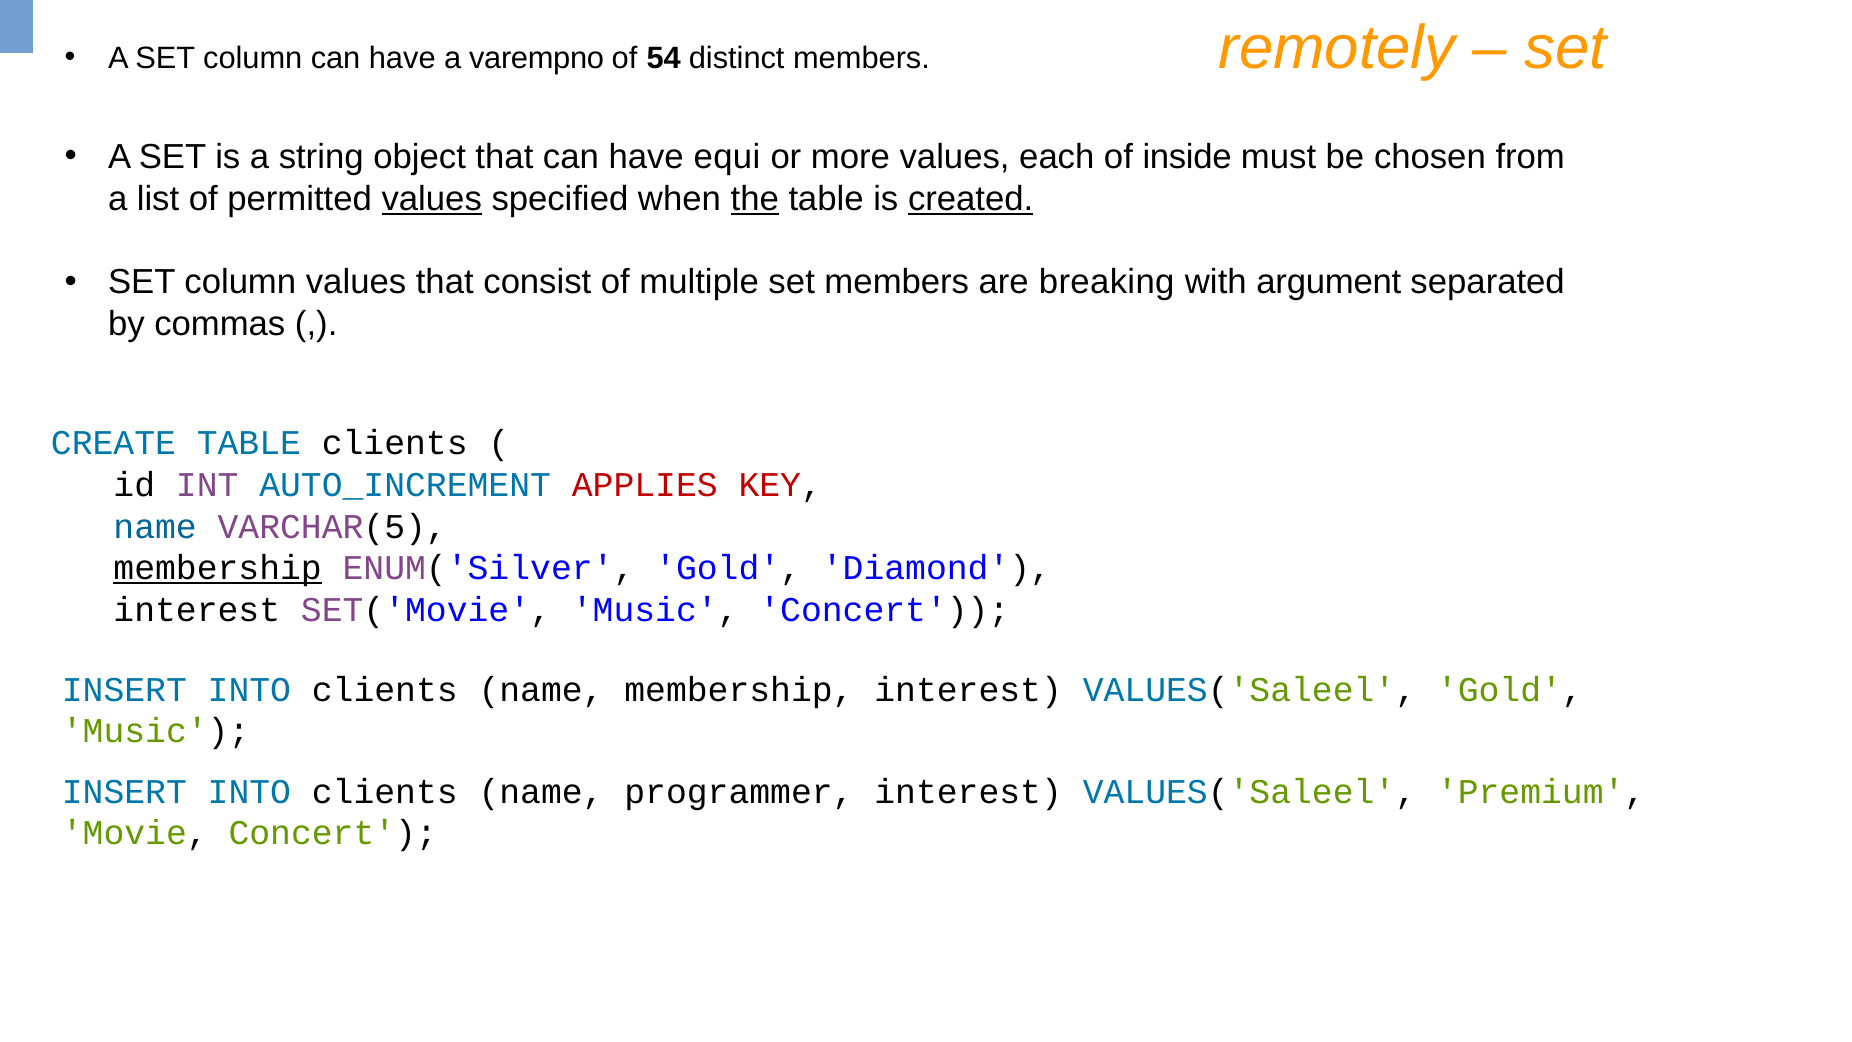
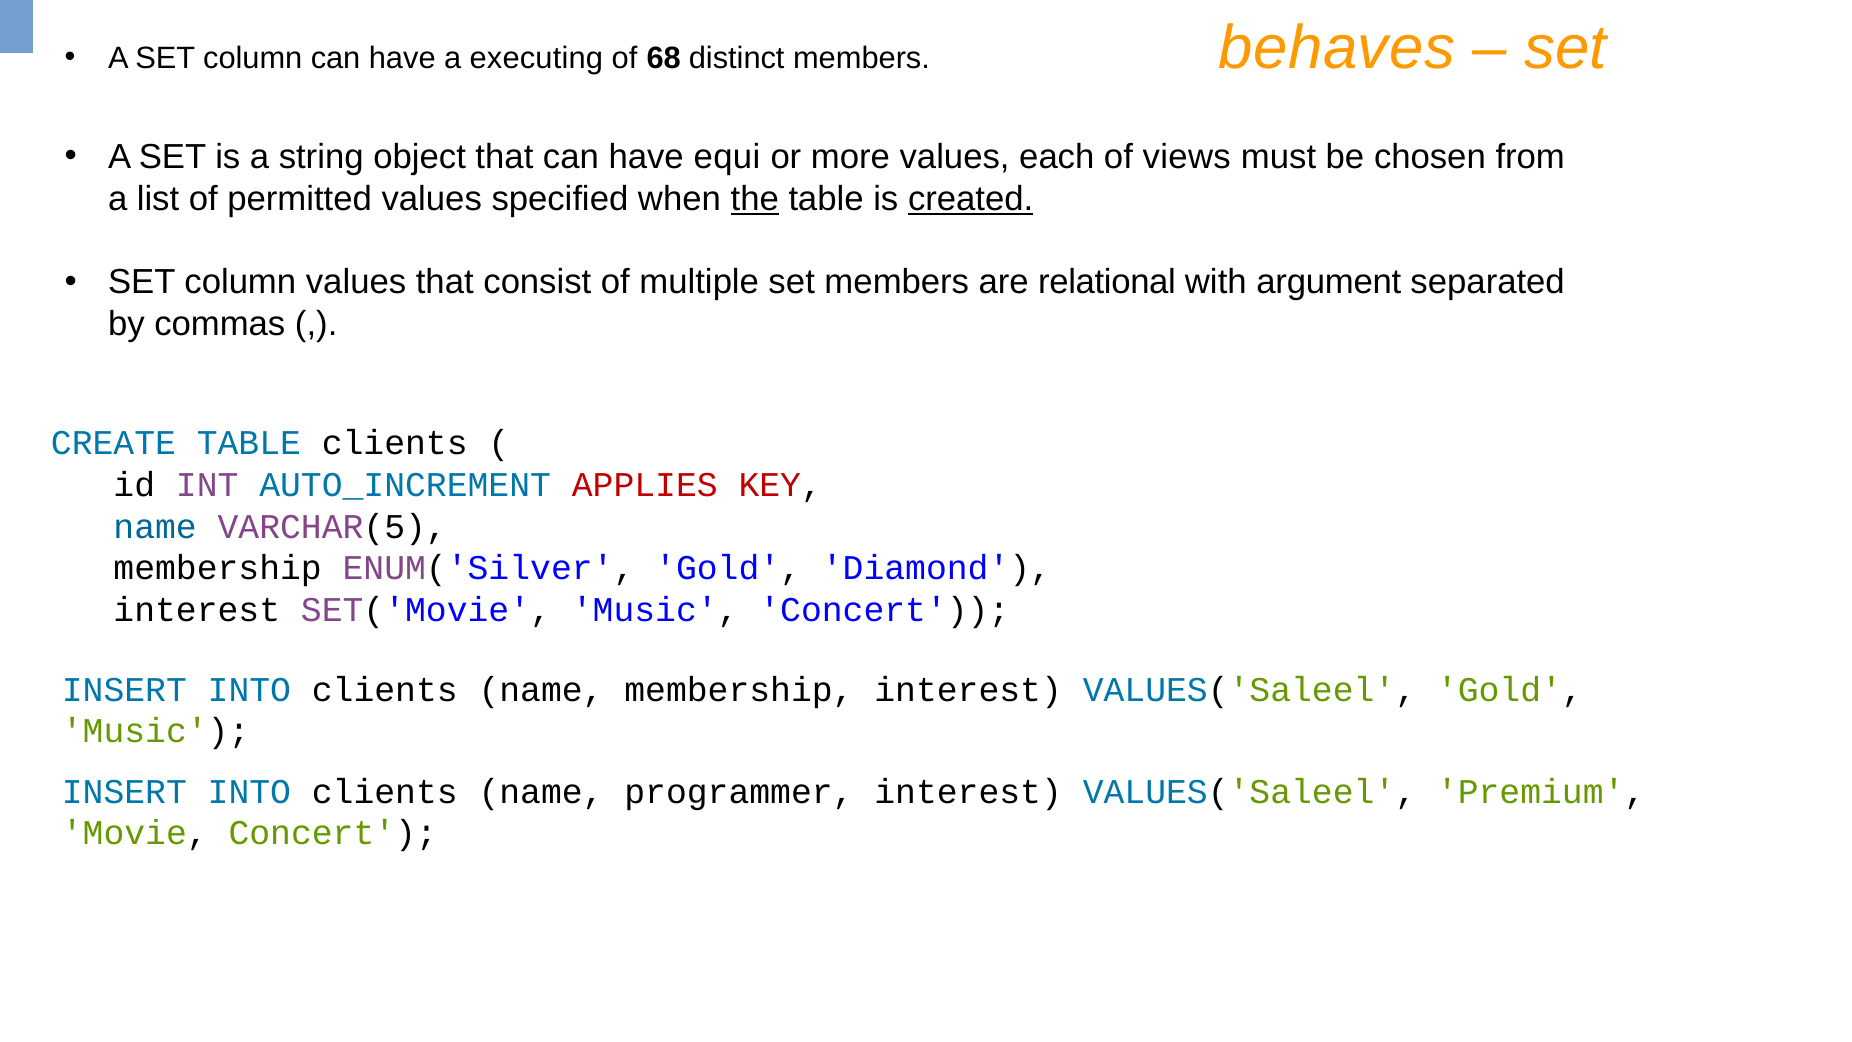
remotely: remotely -> behaves (1337, 48)
varempno: varempno -> executing (536, 58)
54: 54 -> 68 (664, 58)
inside: inside -> views (1187, 157)
values underline: present -> none (432, 199)
breaking: breaking -> relational (1107, 282)
membership underline: present -> none (218, 568)
